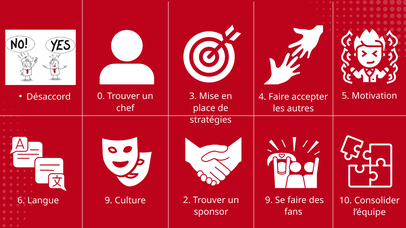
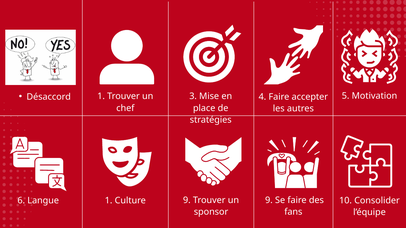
Désaccord 0: 0 -> 1 (101, 96)
Langue 9: 9 -> 1 (109, 201)
Culture 2: 2 -> 9 (187, 200)
